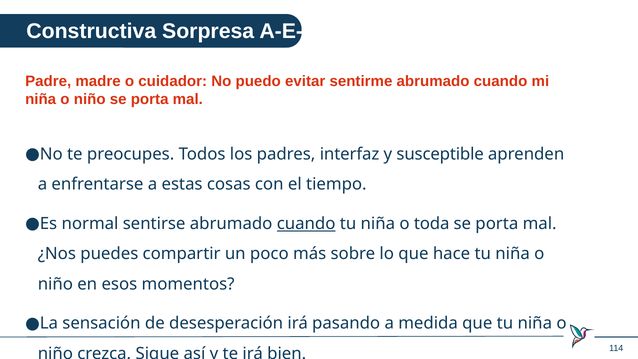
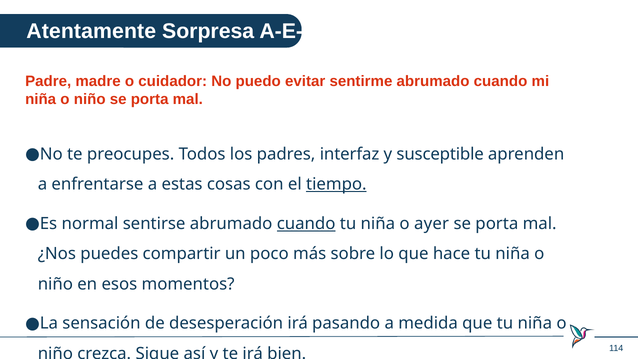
Constructiva: Constructiva -> Atentamente (91, 31)
tiempo underline: none -> present (336, 184)
toda: toda -> ayer (432, 223)
